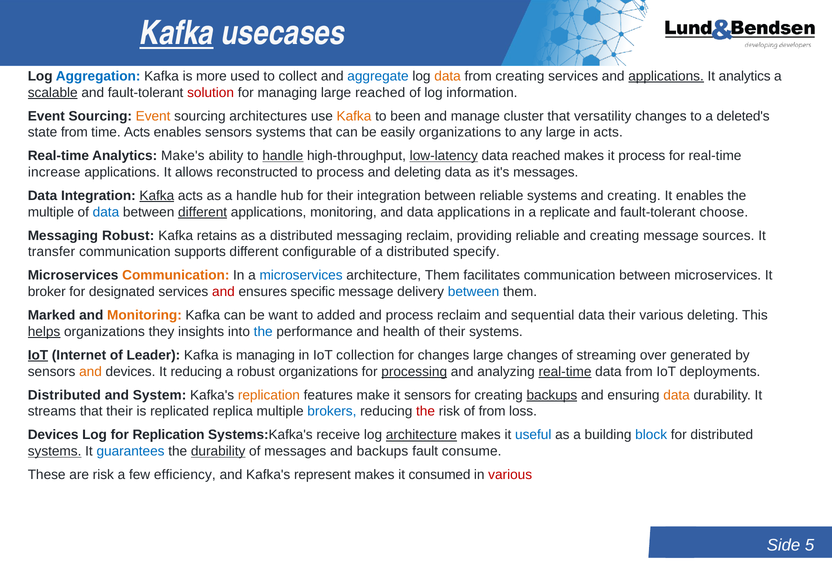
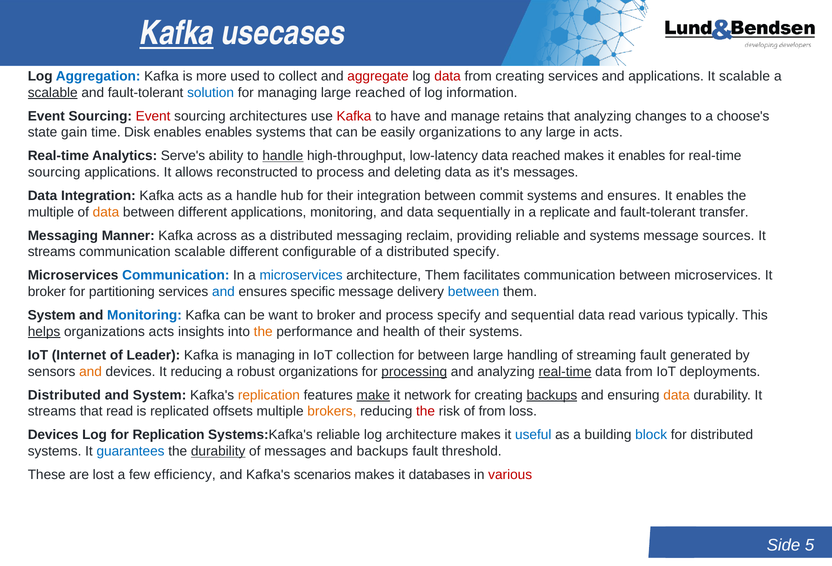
aggregate colour: blue -> red (378, 76)
data colour: orange -> red (448, 76)
applications underline: present -> none (666, 76)
It analytics: analytics -> scalable (745, 76)
solution colour: red -> blue (211, 93)
Event colour: orange -> red (153, 116)
Kafka colour: orange -> red (354, 116)
been: been -> have (405, 116)
cluster: cluster -> retains (524, 116)
that versatility: versatility -> analyzing (603, 116)
deleted's: deleted's -> choose's (743, 116)
state from: from -> gain (74, 132)
time Acts: Acts -> Disk (137, 132)
enables sensors: sensors -> enables (229, 132)
Make's: Make's -> Serve's (183, 156)
low-latency underline: present -> none (444, 156)
makes it process: process -> enables (642, 156)
increase: increase -> sourcing (54, 172)
Kafka underline: present -> none (157, 196)
between reliable: reliable -> commit (501, 196)
systems and creating: creating -> ensures (634, 196)
data colour: blue -> orange (106, 212)
different underline: present -> none (203, 212)
data applications: applications -> sequentially (474, 212)
choose: choose -> transfer (724, 212)
Messaging Robust: Robust -> Manner (128, 236)
retains: retains -> across (217, 236)
reliable and creating: creating -> systems (615, 236)
transfer: transfer -> streams (52, 252)
communication supports: supports -> scalable (200, 252)
Communication colour: orange -> blue (176, 276)
designated: designated -> partitioning (122, 292)
and colour: red -> blue (223, 292)
Marked: Marked -> System (52, 315)
Monitoring colour: orange -> blue (144, 315)
to added: added -> broker (336, 315)
process reclaim: reclaim -> specify (459, 315)
data their: their -> read (622, 315)
various deleting: deleting -> typically (713, 315)
organizations they: they -> acts (161, 332)
the colour: blue -> orange (263, 332)
IoT underline: present -> none (38, 355)
for changes: changes -> between (444, 355)
large changes: changes -> handling (532, 355)
streaming over: over -> fault (653, 355)
make underline: none -> present (373, 395)
it sensors: sensors -> network (428, 395)
that their: their -> read (120, 411)
replica: replica -> offsets (233, 411)
brokers colour: blue -> orange (332, 411)
Systems:Kafka's receive: receive -> reliable (338, 435)
architecture underline: present -> none (421, 435)
systems underline: present -> none (55, 451)
consume: consume -> threshold (472, 451)
are risk: risk -> lost (103, 475)
represent: represent -> scenarios (322, 475)
consumed: consumed -> databases (440, 475)
